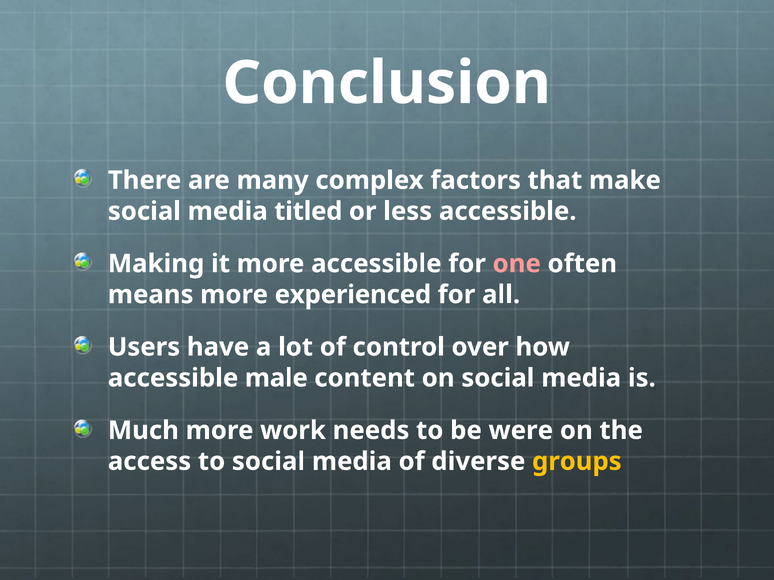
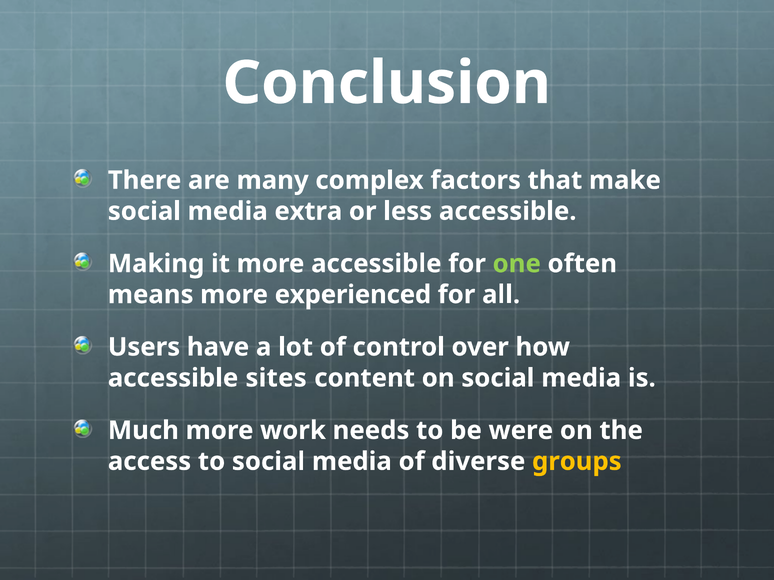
titled: titled -> extra (308, 211)
one colour: pink -> light green (517, 264)
male: male -> sites (276, 378)
